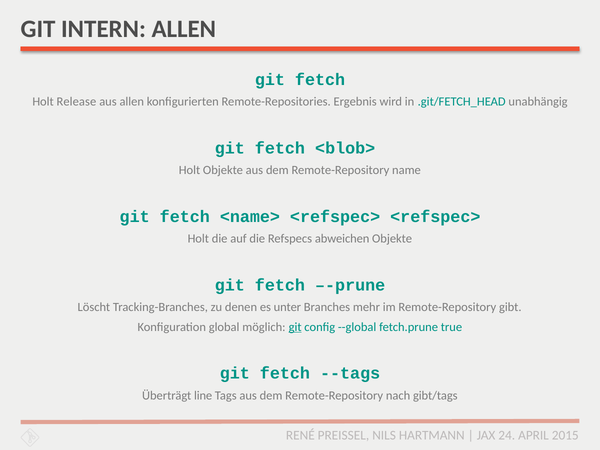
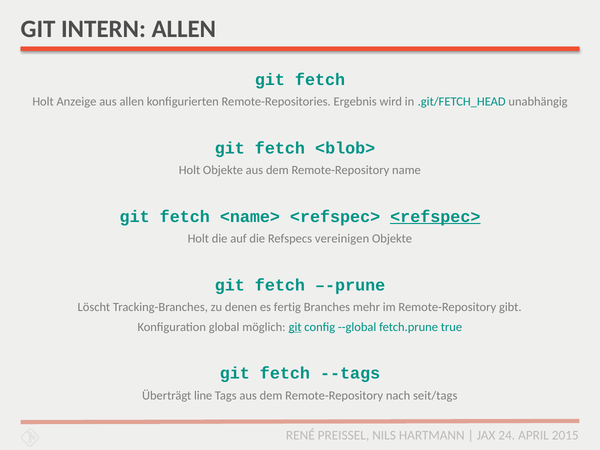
Release: Release -> Anzeige (76, 102)
<refspec> underline: none -> present (435, 217)
abweichen: abweichen -> vereinigen (342, 239)
unter: unter -> fertig (287, 307)
gibt/tags: gibt/tags -> seit/tags (435, 396)
